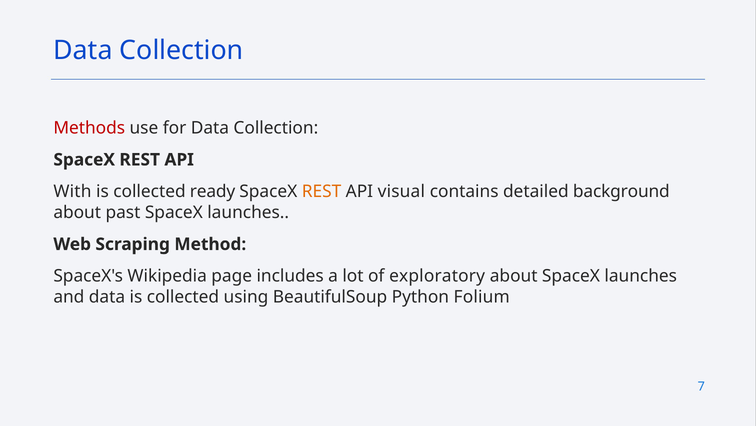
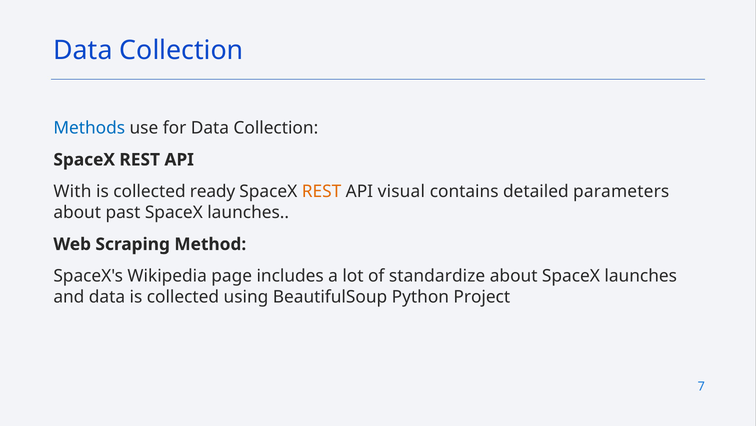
Methods colour: red -> blue (89, 128)
background: background -> parameters (621, 191)
exploratory: exploratory -> standardize (437, 276)
Folium: Folium -> Project (482, 296)
